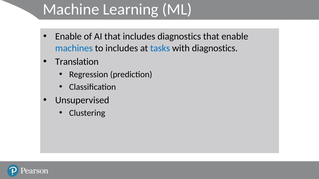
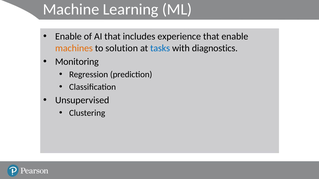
includes diagnostics: diagnostics -> experience (179, 37)
machines colour: blue -> orange (74, 48)
to includes: includes -> solution (122, 48)
Translation: Translation -> Monitoring (77, 62)
